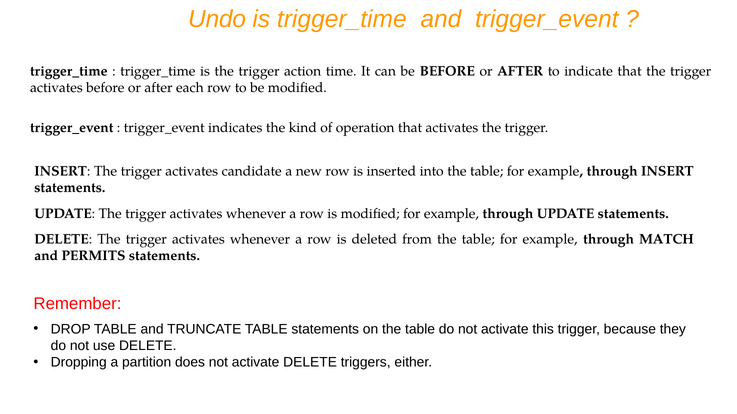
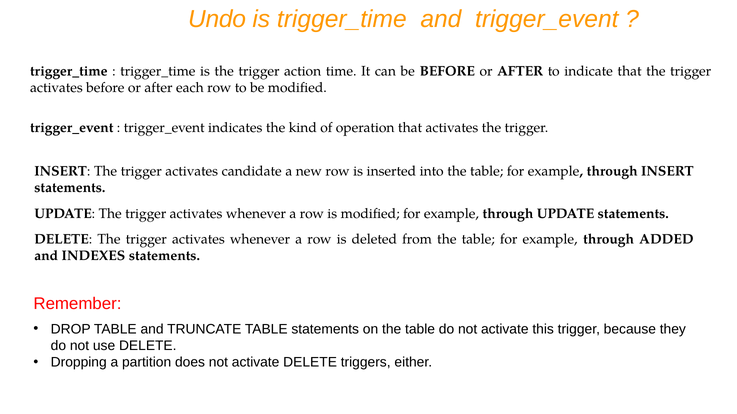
MATCH: MATCH -> ADDED (666, 240)
PERMITS: PERMITS -> INDEXES (93, 256)
